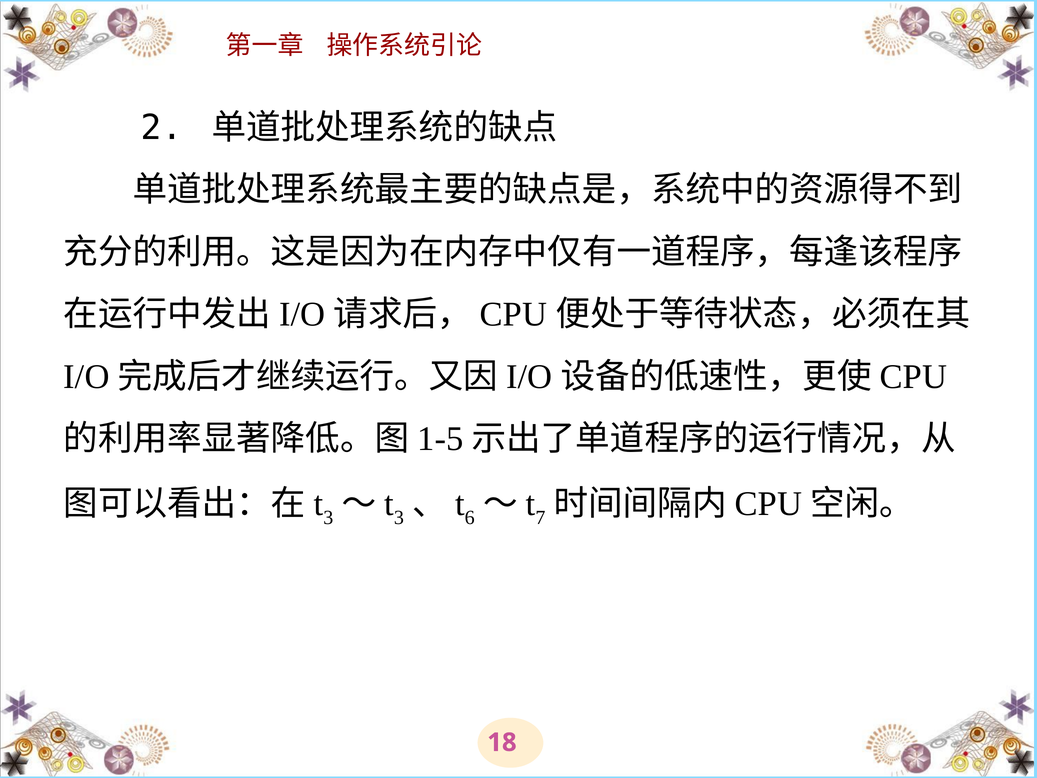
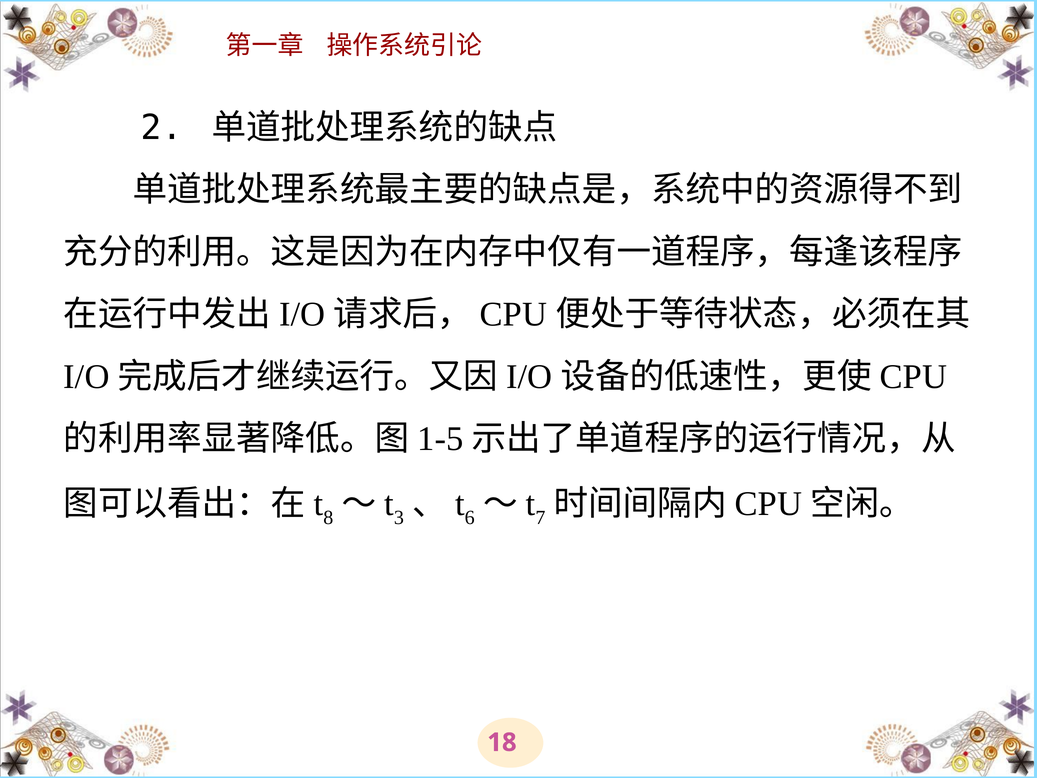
3: 3 -> 8 (328, 517)
